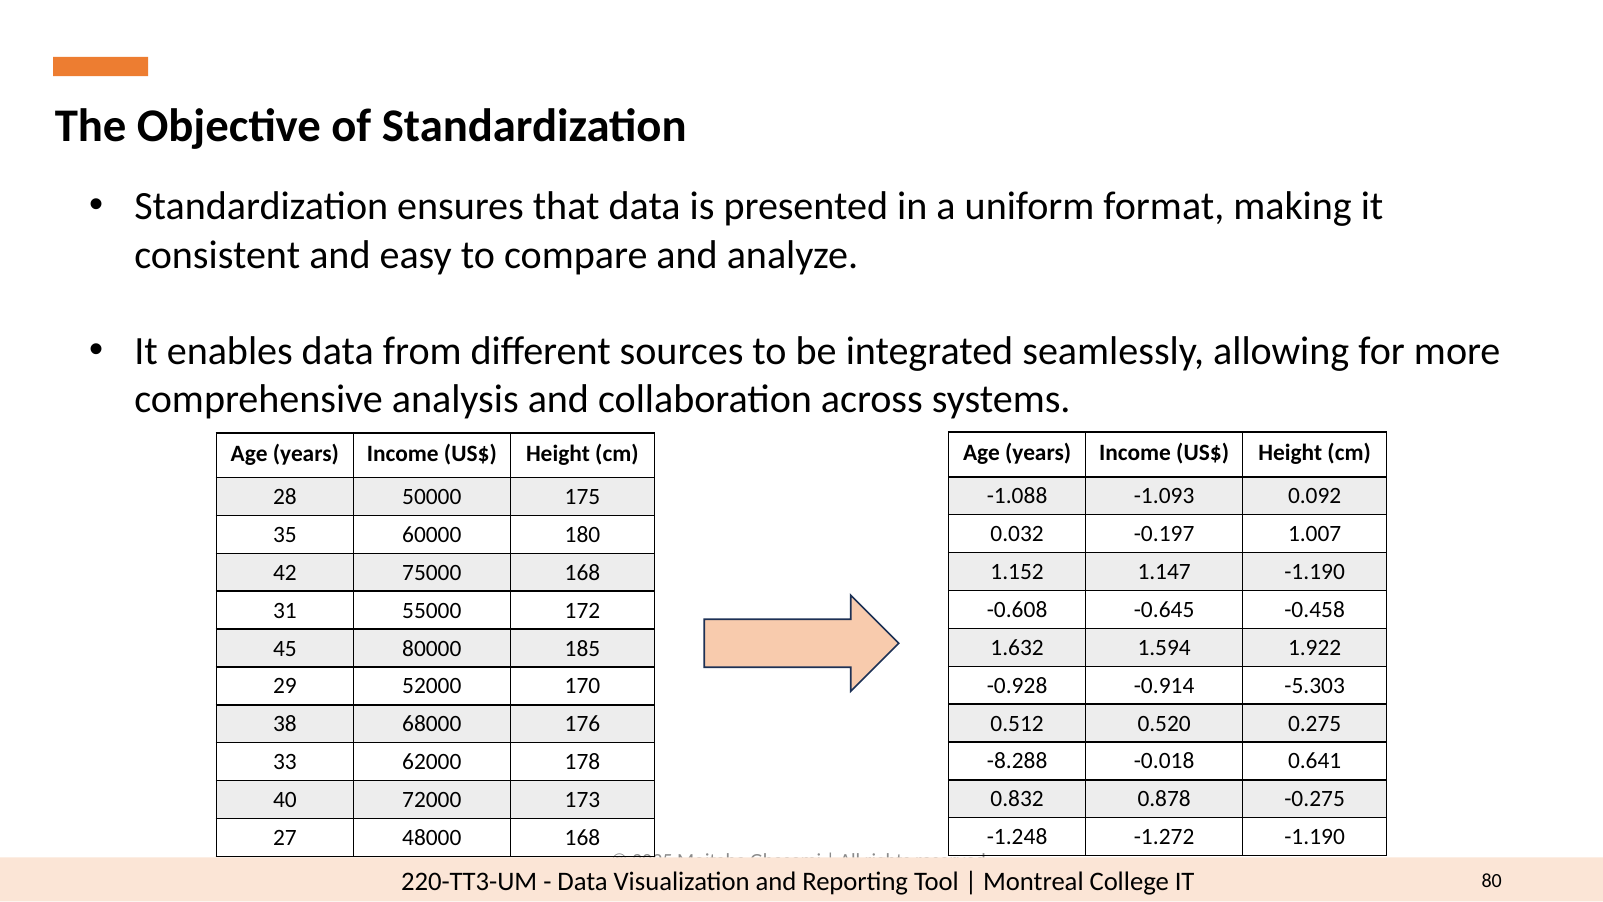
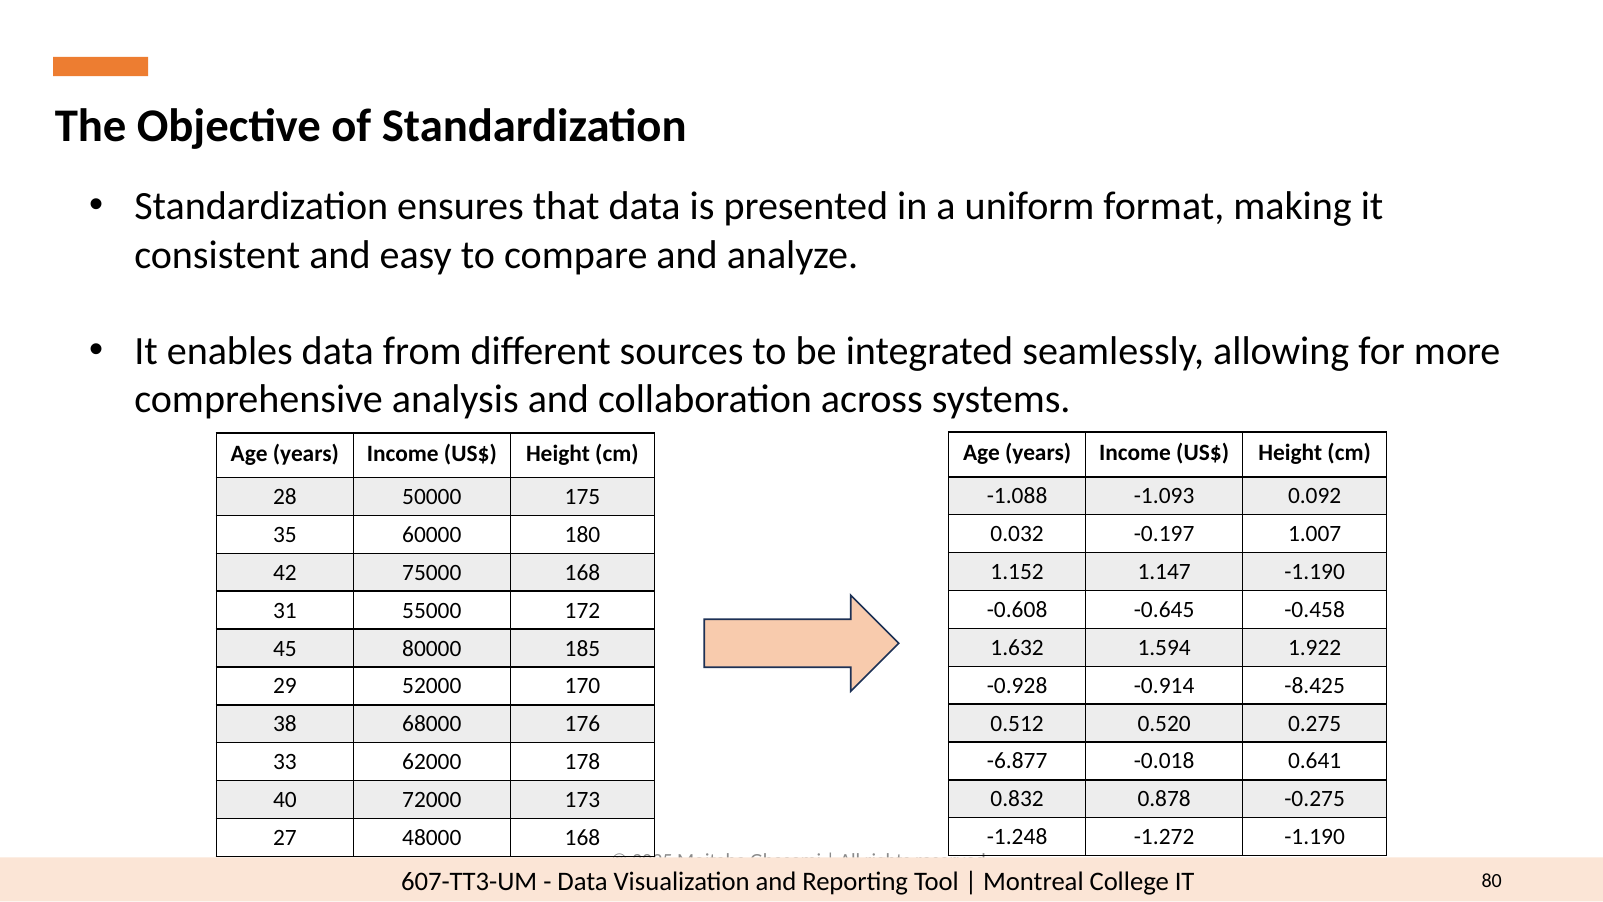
-5.303: -5.303 -> -8.425 (1315, 685)
-8.288: -8.288 -> -6.877 (1017, 761)
220-TT3-UM: 220-TT3-UM -> 607-TT3-UM (469, 881)
